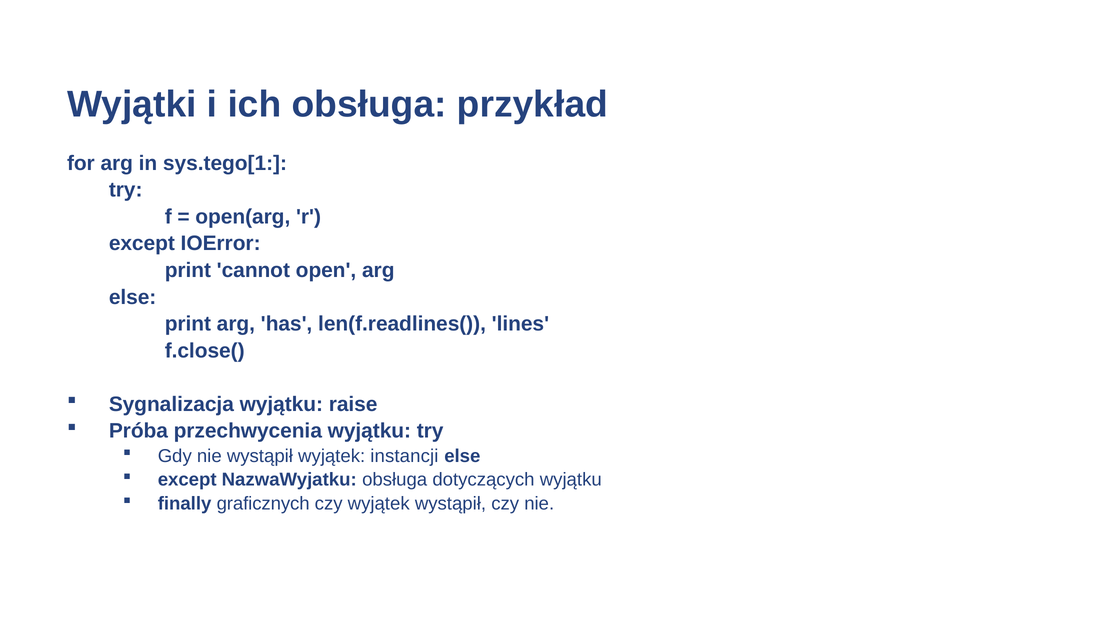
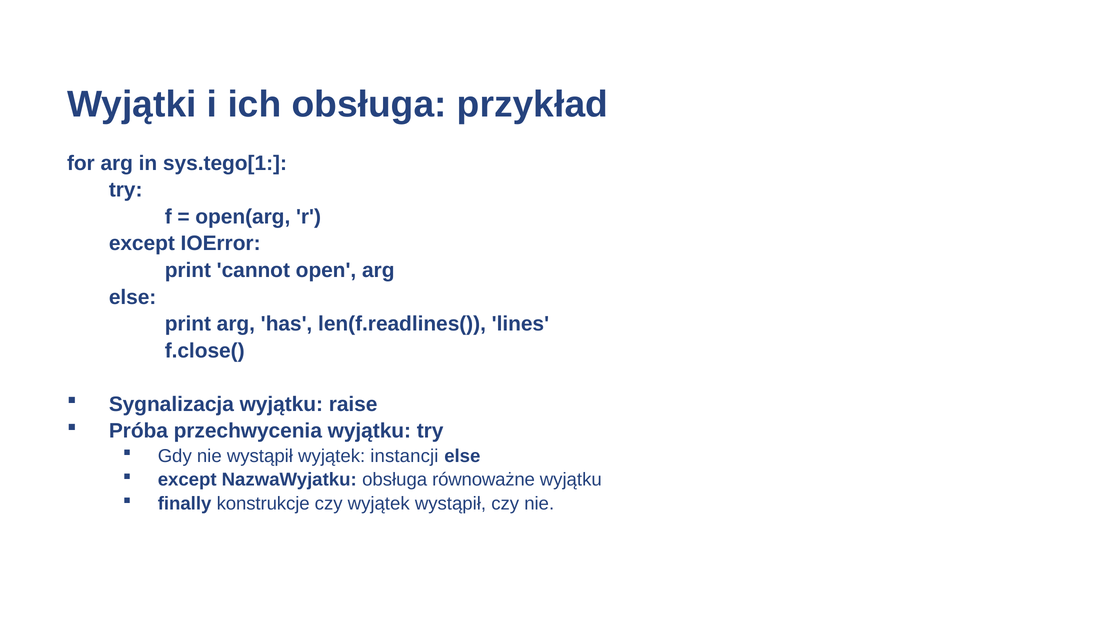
dotyczących: dotyczących -> równoważne (484, 480)
graficznych: graficznych -> konstrukcje (263, 504)
